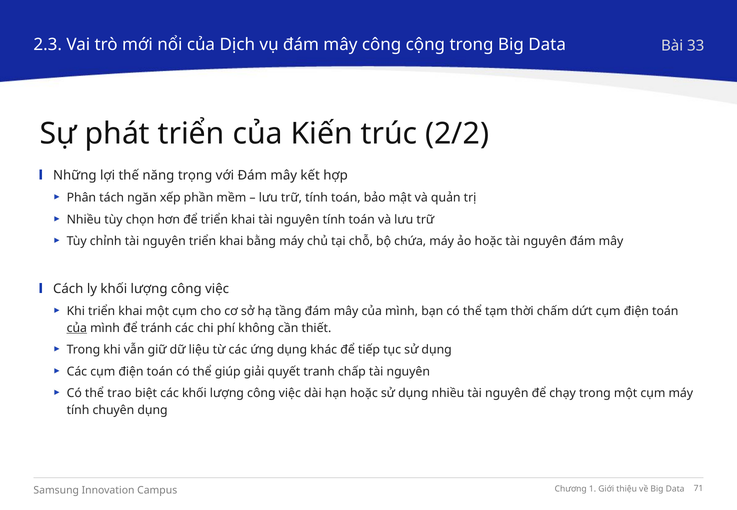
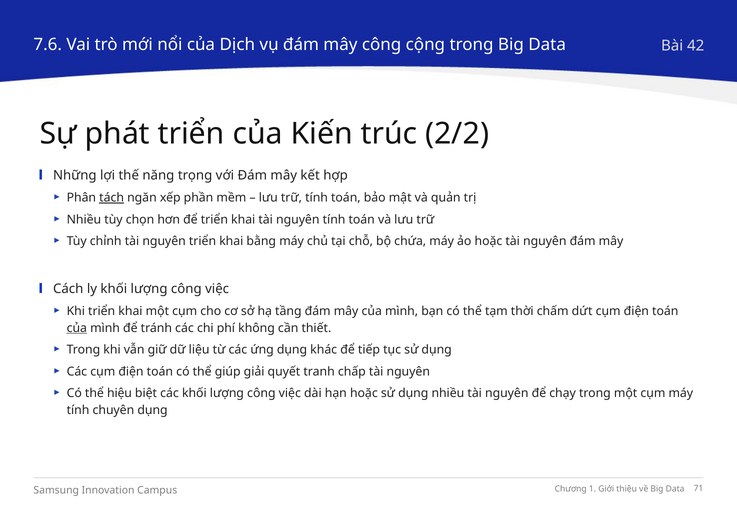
2.3: 2.3 -> 7.6 (48, 45)
33: 33 -> 42 (696, 46)
tách underline: none -> present (112, 198)
trao: trao -> hiệu (120, 393)
